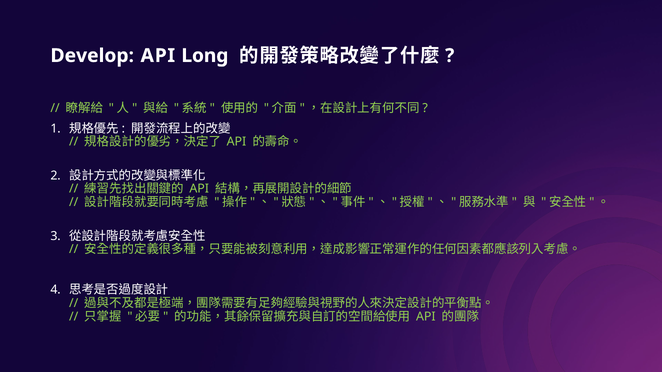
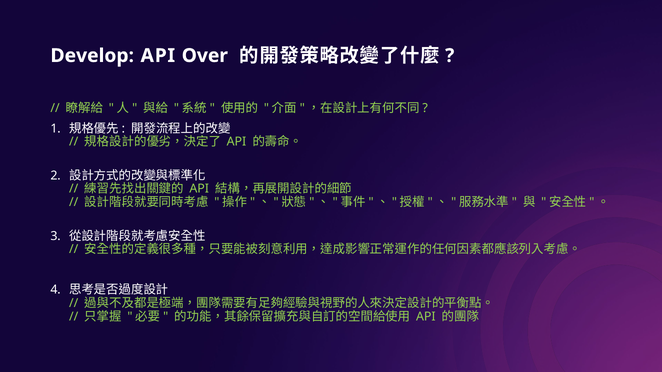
Long: Long -> Over (205, 56)
